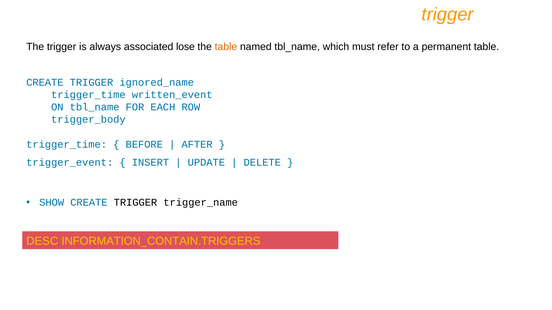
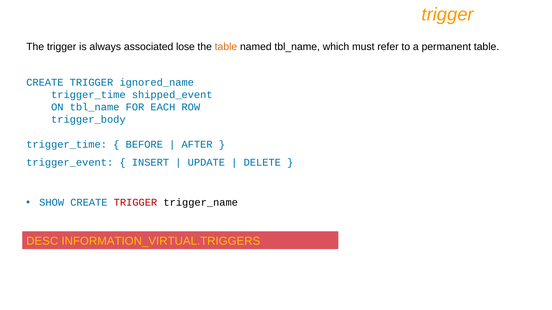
written_event: written_event -> shipped_event (172, 95)
TRIGGER colour: black -> red (135, 203)
INFORMATION_CONTAIN.TRIGGERS: INFORMATION_CONTAIN.TRIGGERS -> INFORMATION_VIRTUAL.TRIGGERS (161, 241)
